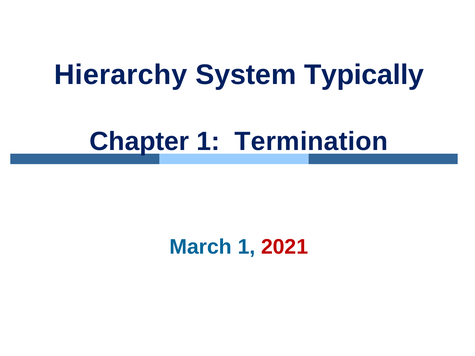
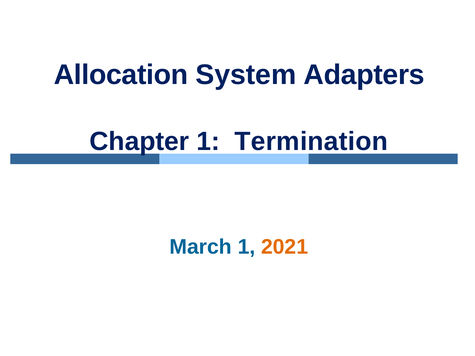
Hierarchy: Hierarchy -> Allocation (121, 75)
Typically: Typically -> Adapters (364, 75)
2021 colour: red -> orange (285, 247)
